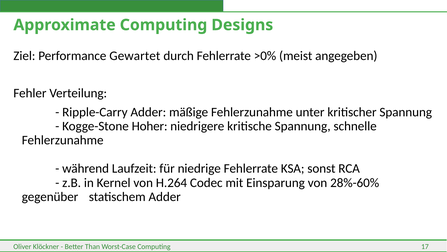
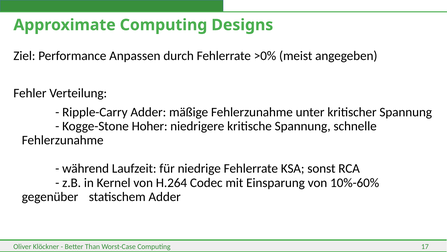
Gewartet: Gewartet -> Anpassen (135, 56)
28%-60%: 28%-60% -> 10%-60% (355, 182)
